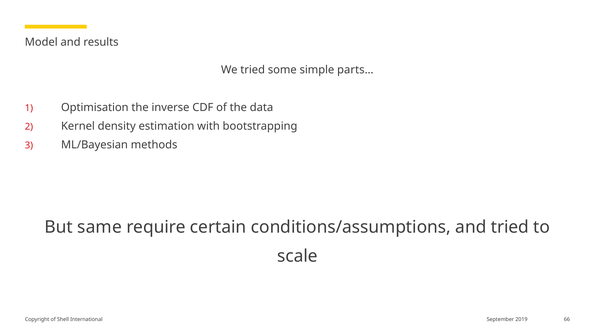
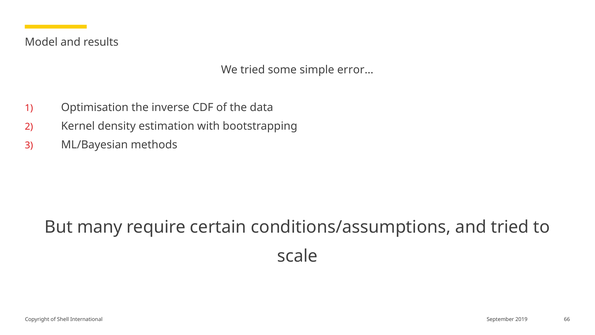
parts…: parts… -> error… (355, 70)
same: same -> many (100, 227)
